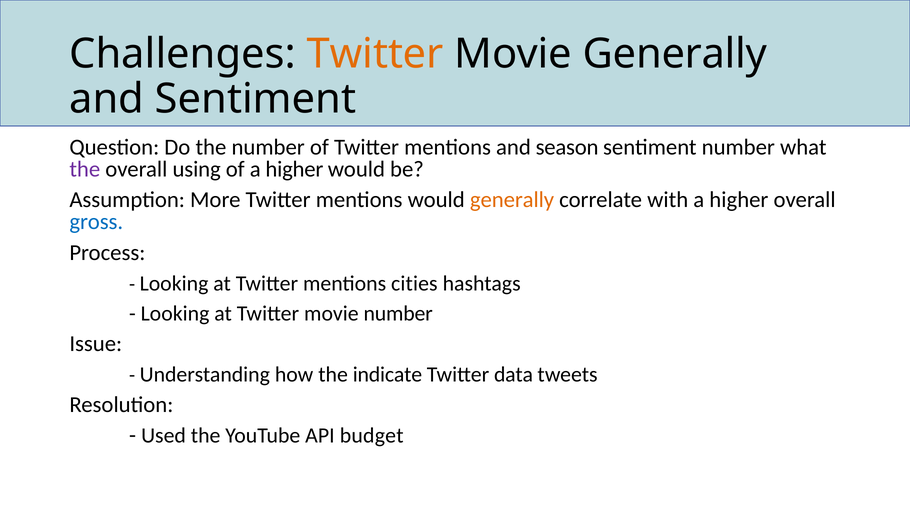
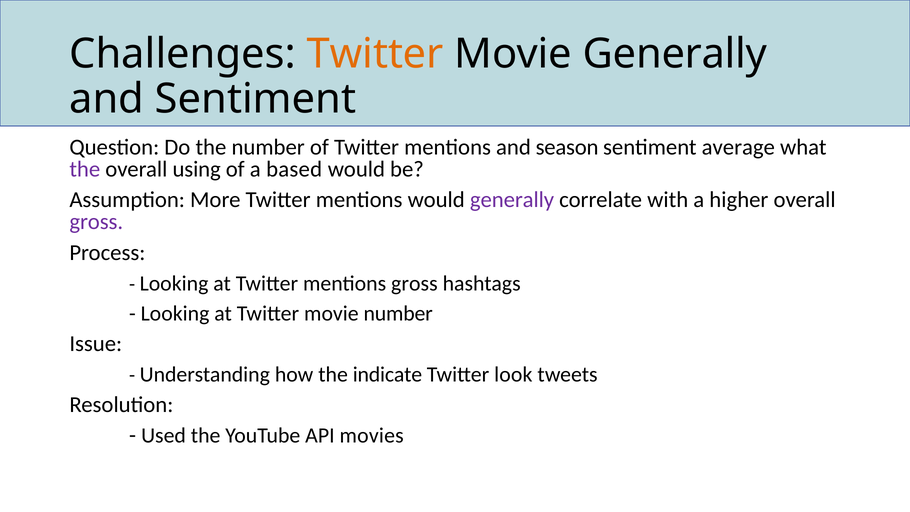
sentiment number: number -> average (738, 147)
of a higher: higher -> based (294, 169)
generally colour: orange -> purple (512, 200)
gross colour: blue -> purple (96, 222)
mentions cities: cities -> gross (414, 283)
data: data -> look (513, 374)
budget: budget -> movies (372, 436)
